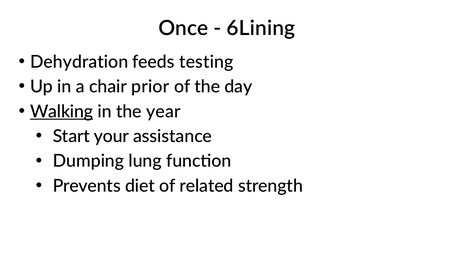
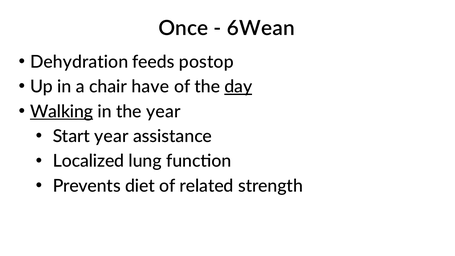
6Lining: 6Lining -> 6Wean (261, 28)
testing: testing -> postop (206, 62)
prior: prior -> have (150, 87)
day underline: none -> present (238, 87)
Start your: your -> year (111, 136)
Dumping: Dumping -> Localized (89, 161)
